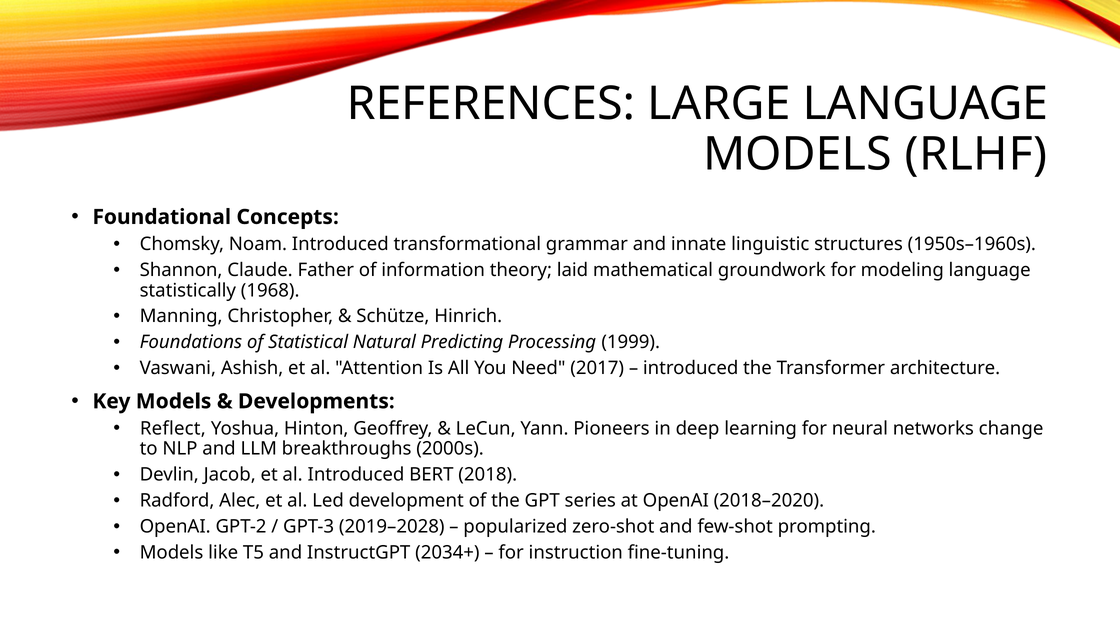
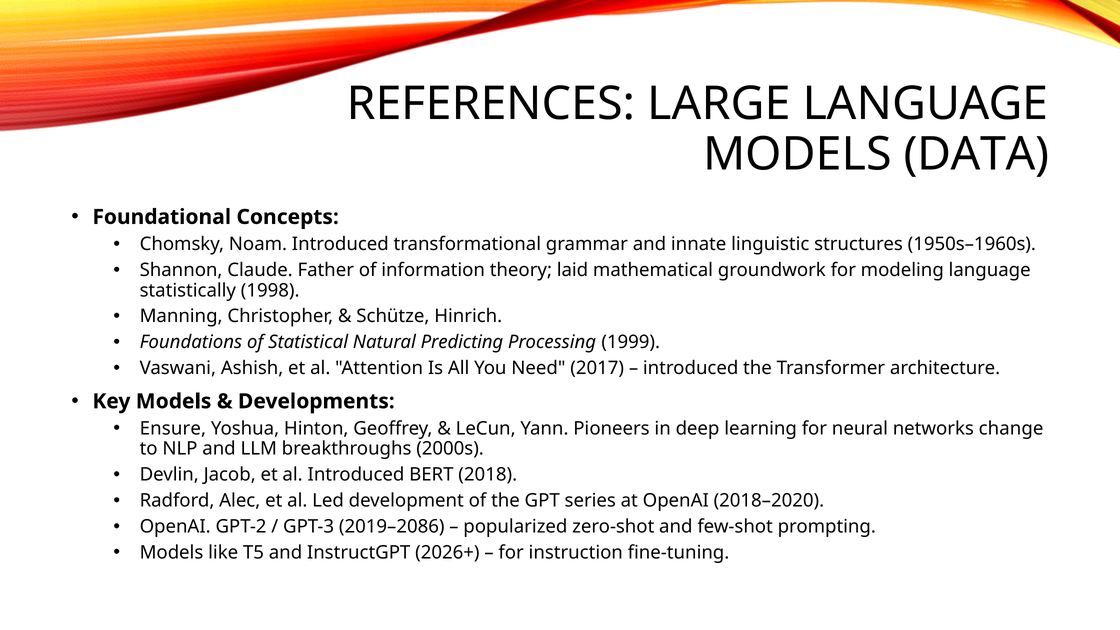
RLHF: RLHF -> DATA (976, 154)
1968: 1968 -> 1998 (270, 290)
Reflect: Reflect -> Ensure (173, 429)
2019–2028: 2019–2028 -> 2019–2086 (392, 527)
2034+: 2034+ -> 2026+ (447, 553)
